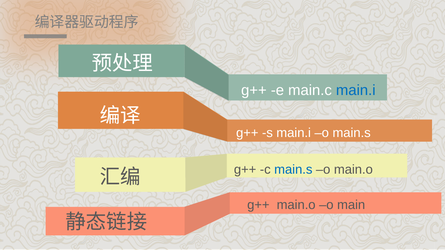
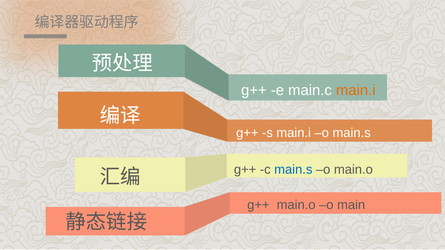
main.i colour: blue -> orange (356, 90)
